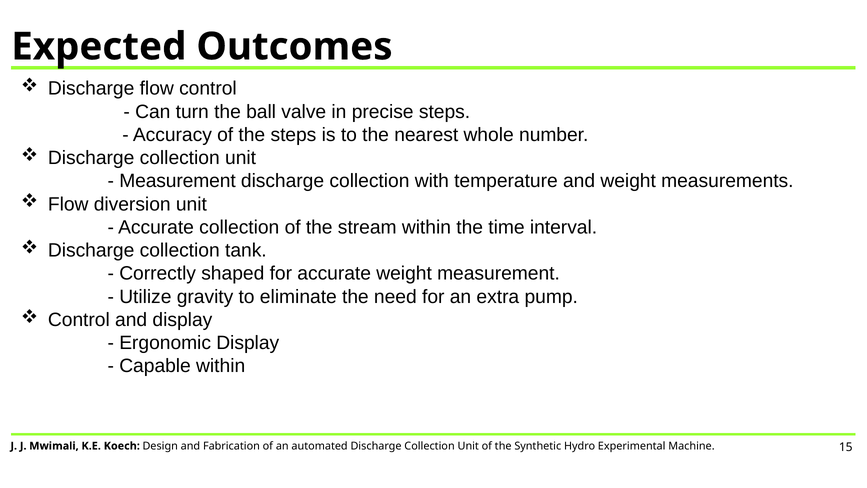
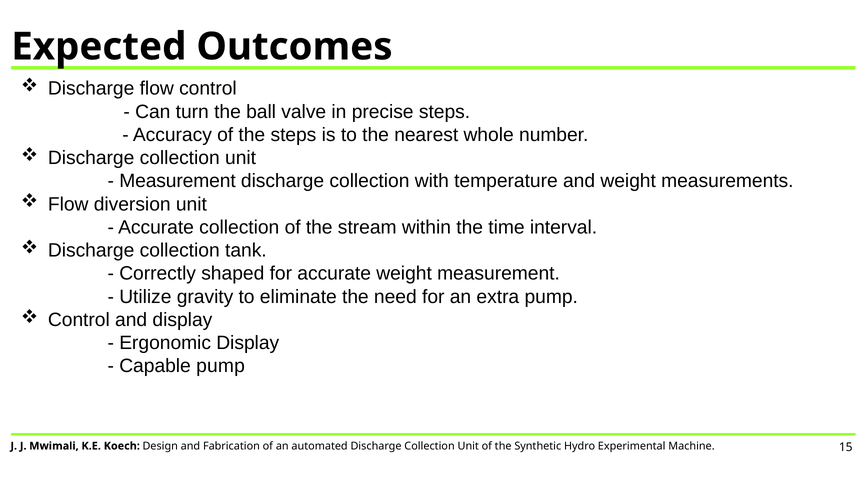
Capable within: within -> pump (221, 366)
